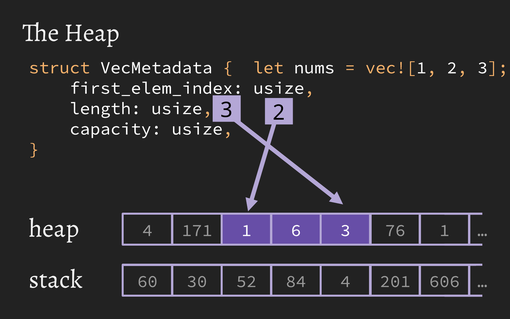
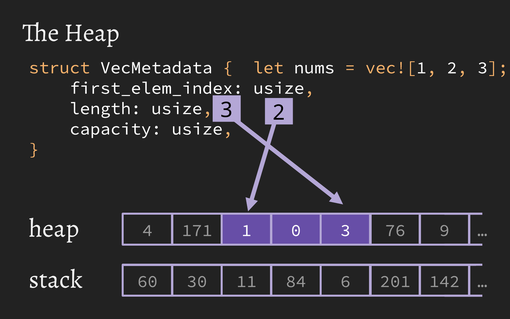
6: 6 -> 0 (296, 230)
171 1: 1 -> 9 (444, 230)
stack 4: 4 -> 6 (345, 281)
52: 52 -> 11 (246, 281)
606: 606 -> 142 (444, 281)
